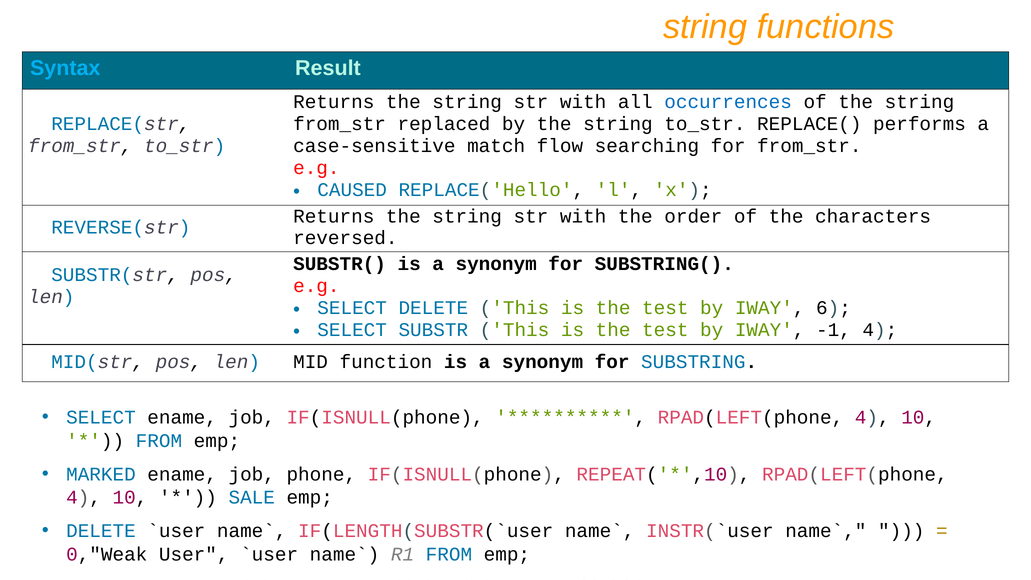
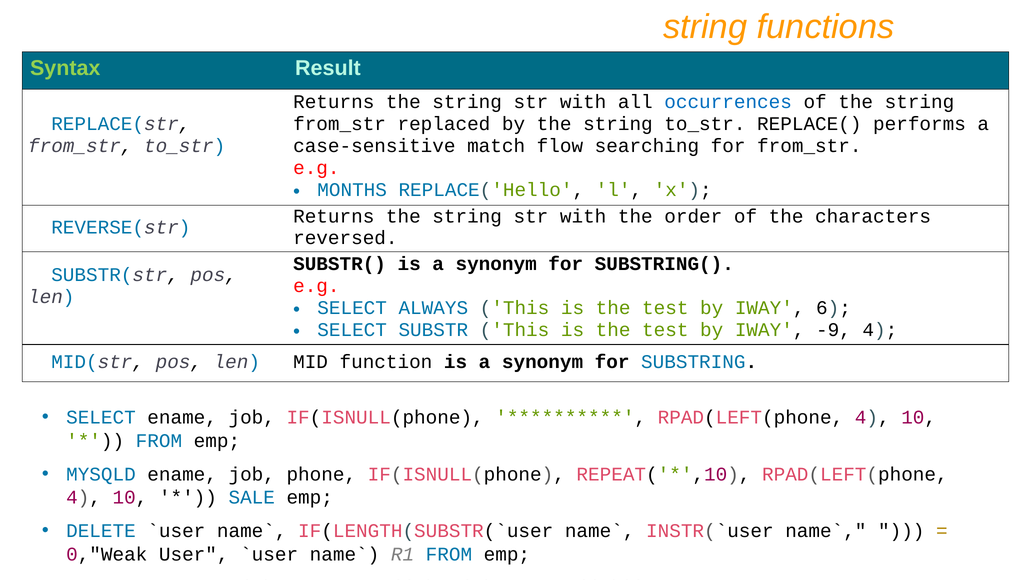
Syntax colour: light blue -> light green (65, 68)
CAUSED: CAUSED -> MONTHS (352, 190)
SELECT DELETE: DELETE -> ALWAYS (433, 308)
-1: -1 -> -9 (833, 330)
MARKED: MARKED -> MYSQLD (101, 474)
